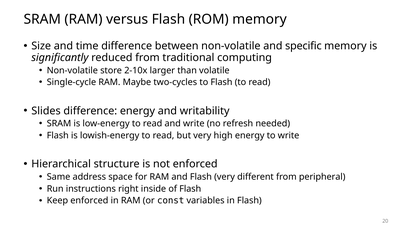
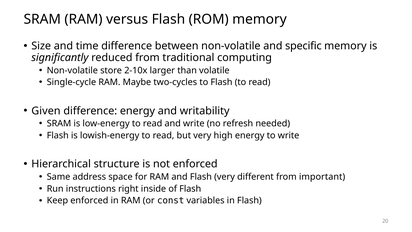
Slides: Slides -> Given (46, 111)
peripheral: peripheral -> important (322, 177)
